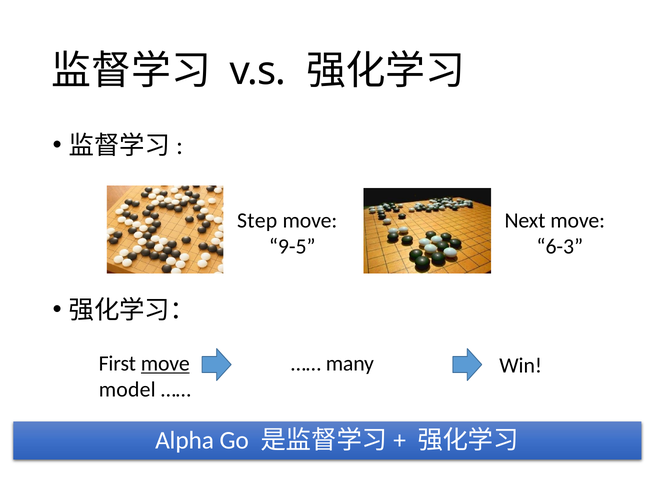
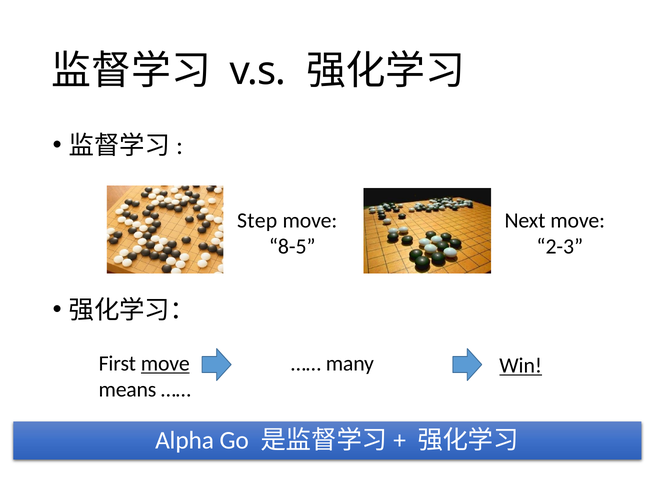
9-5: 9-5 -> 8-5 (292, 247)
6-3: 6-3 -> 2-3 (560, 247)
Win underline: none -> present (521, 365)
model: model -> means (127, 389)
